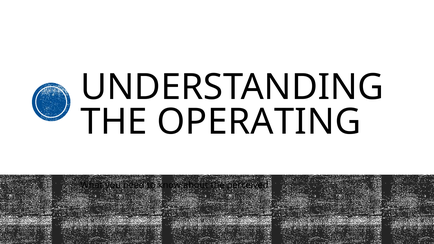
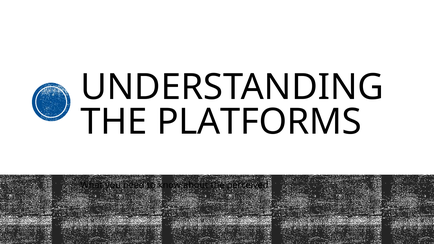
OPERATING: OPERATING -> PLATFORMS (259, 122)
